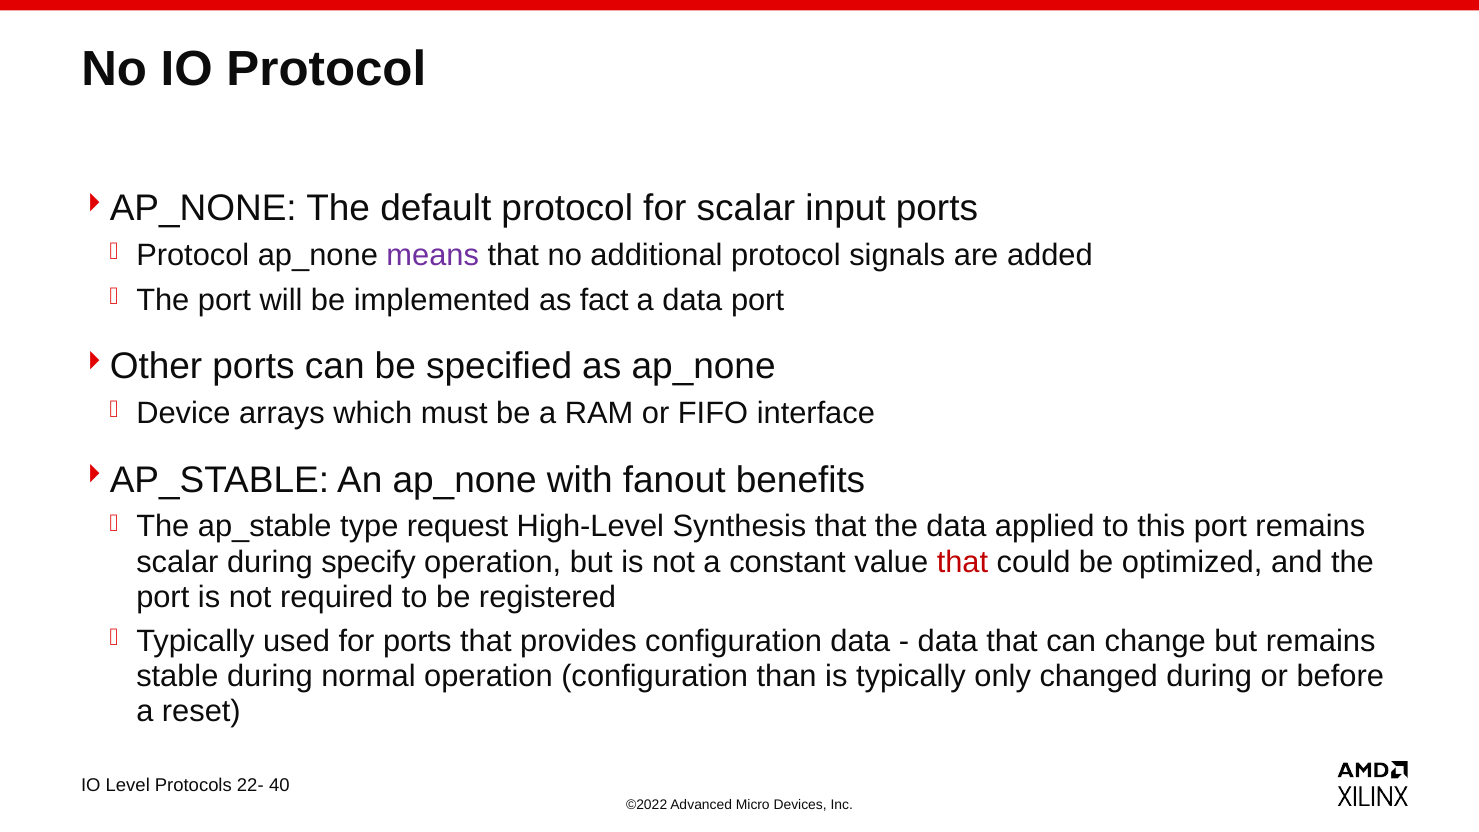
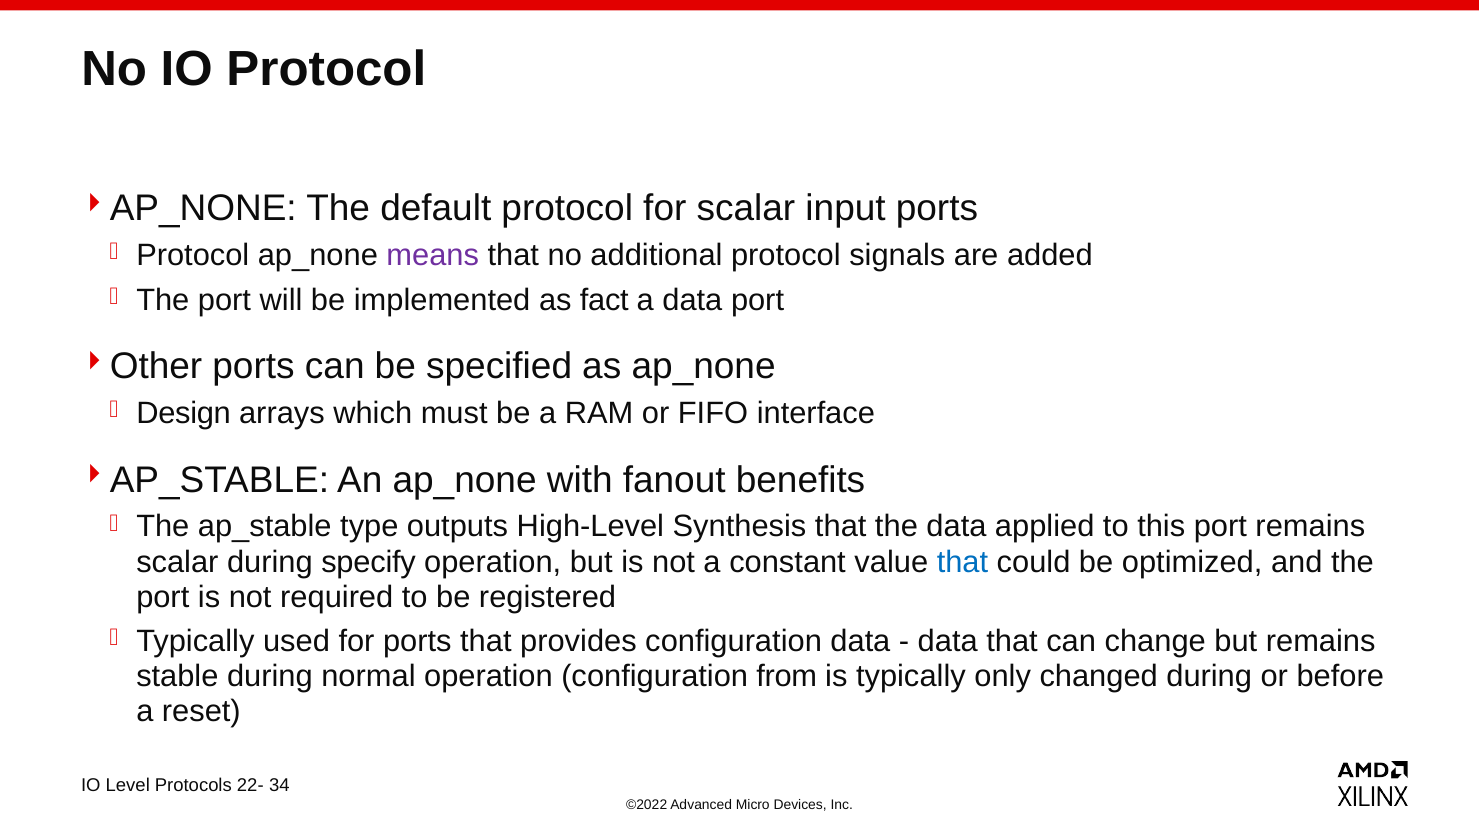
Device: Device -> Design (184, 413)
request: request -> outputs (457, 527)
that colour: red -> blue (962, 562)
than: than -> from (787, 677)
40: 40 -> 34 (279, 785)
